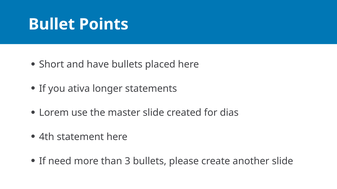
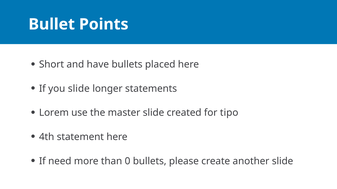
you ativa: ativa -> slide (79, 89)
dias: dias -> tipo (229, 113)
3: 3 -> 0 (128, 162)
